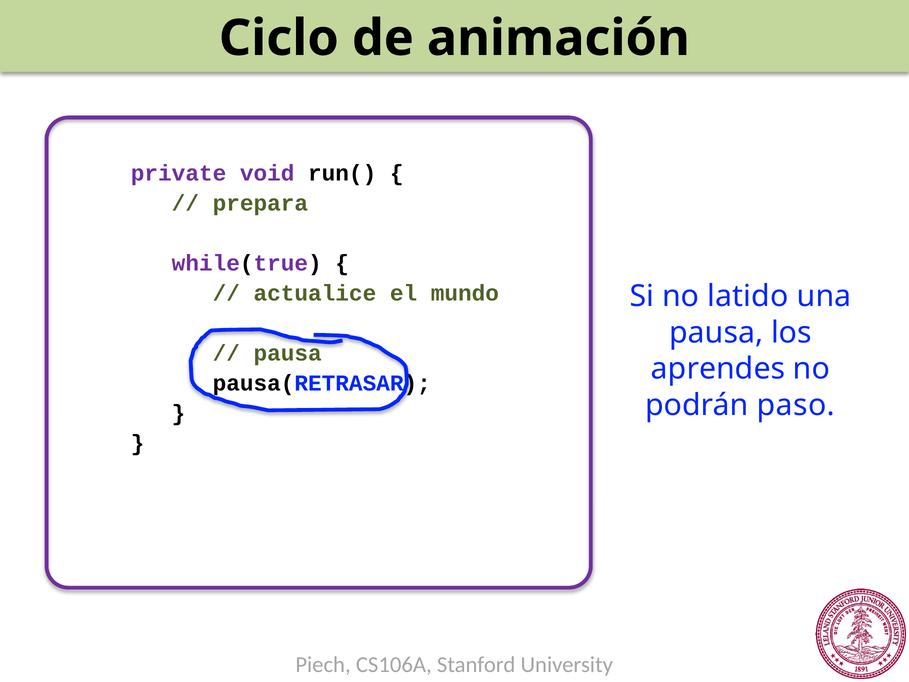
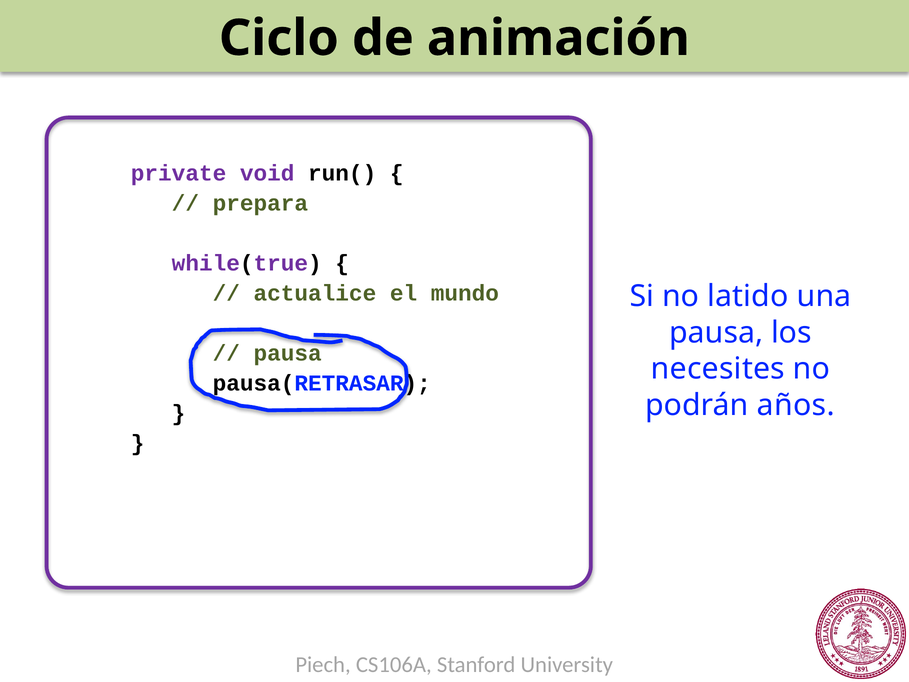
aprendes: aprendes -> necesites (718, 369)
paso: paso -> años (796, 405)
